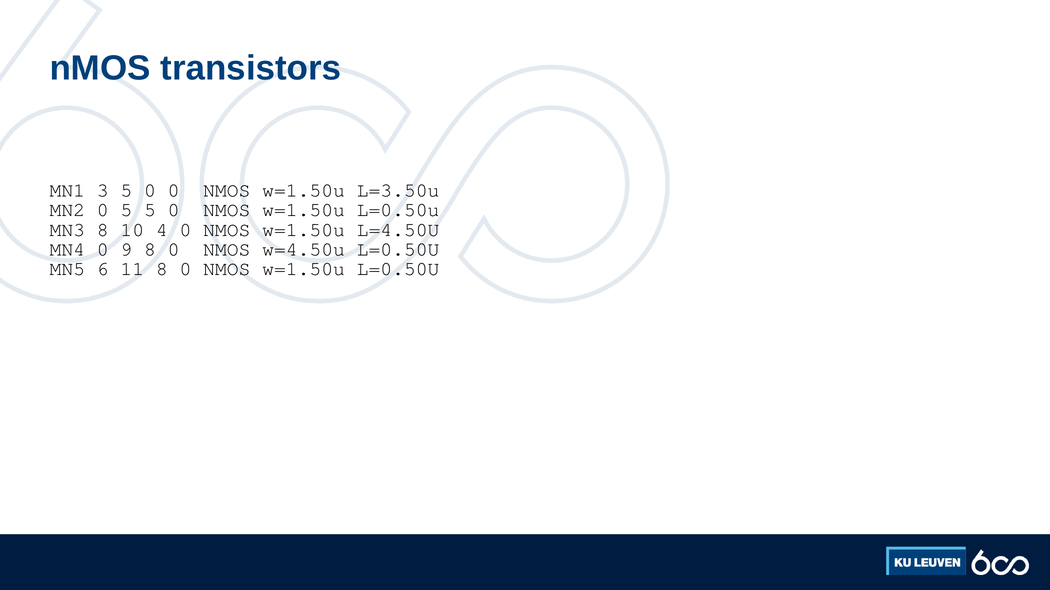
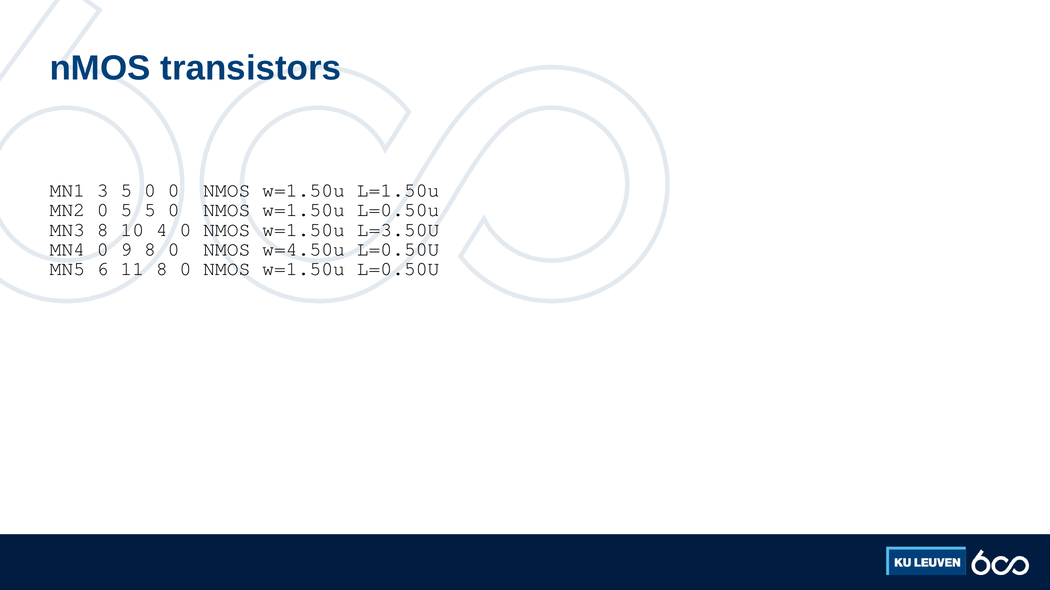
L=3.50u: L=3.50u -> L=1.50u (398, 191)
L=4.50U: L=4.50U -> L=3.50U (398, 230)
